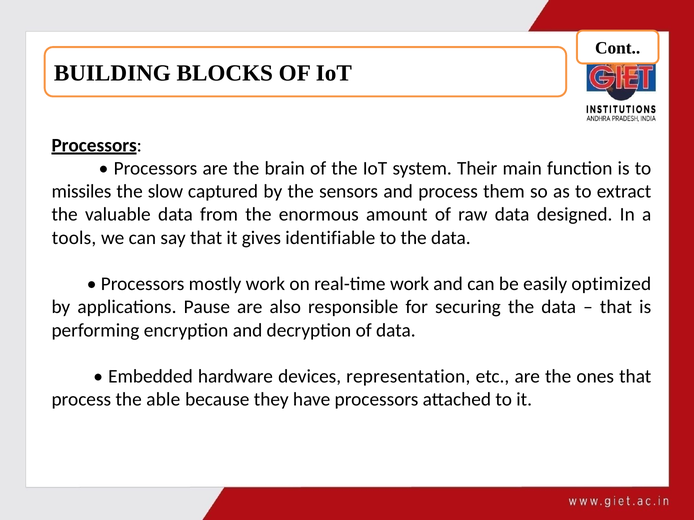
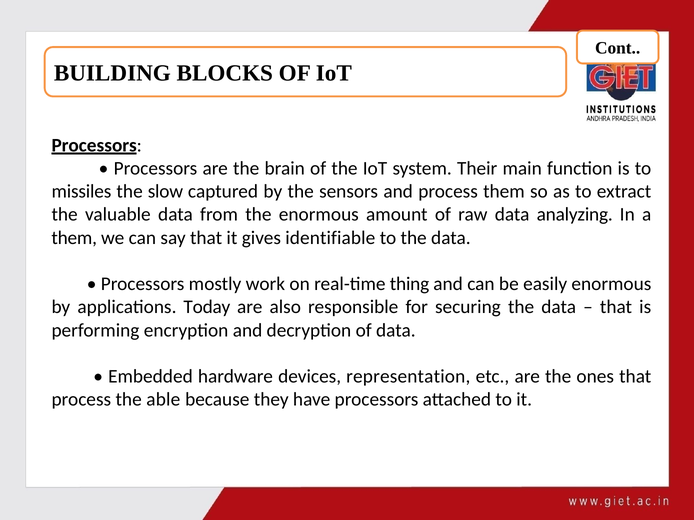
designed: designed -> analyzing (575, 215)
tools: tools -> them (74, 238)
real-time work: work -> thing (410, 284)
easily optimized: optimized -> enormous (611, 284)
Pause: Pause -> Today (207, 307)
